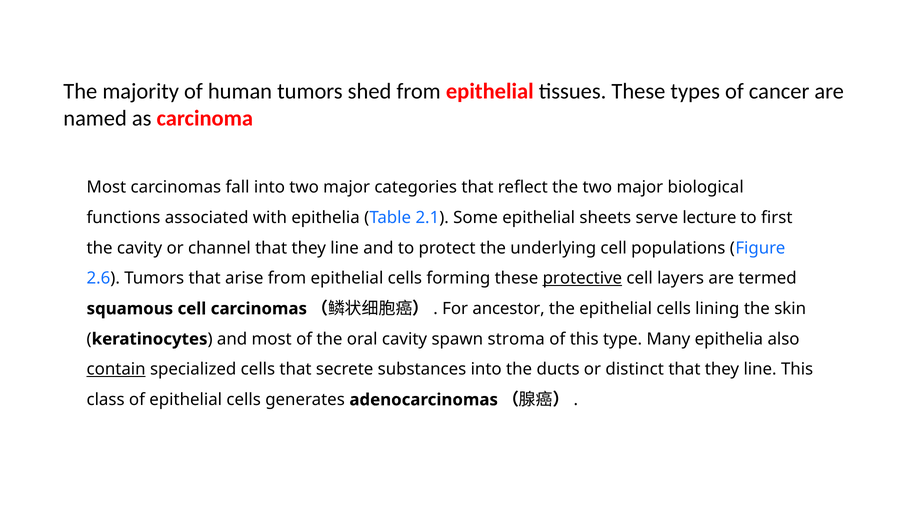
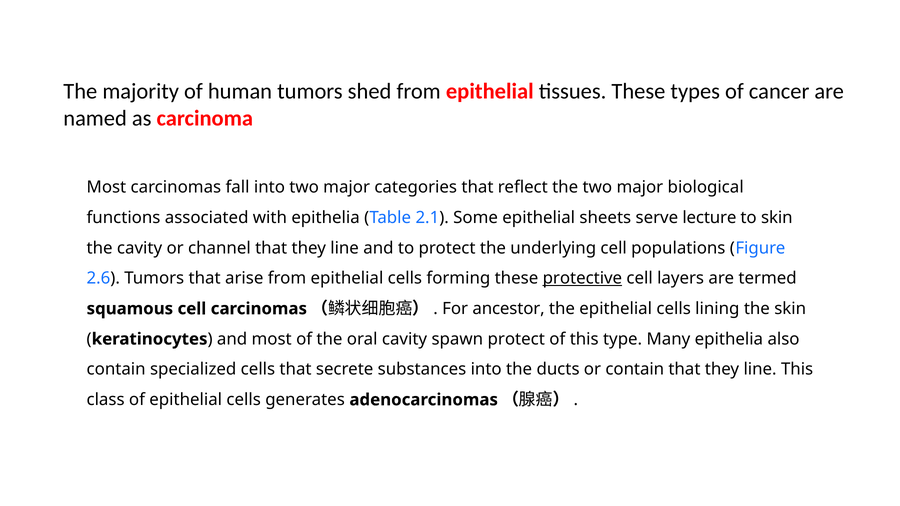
to first: first -> skin (777, 218)
spawn stroma: stroma -> protect (516, 339)
contain underline: present -> none (116, 370)
or distinct: distinct -> contain (635, 370)
